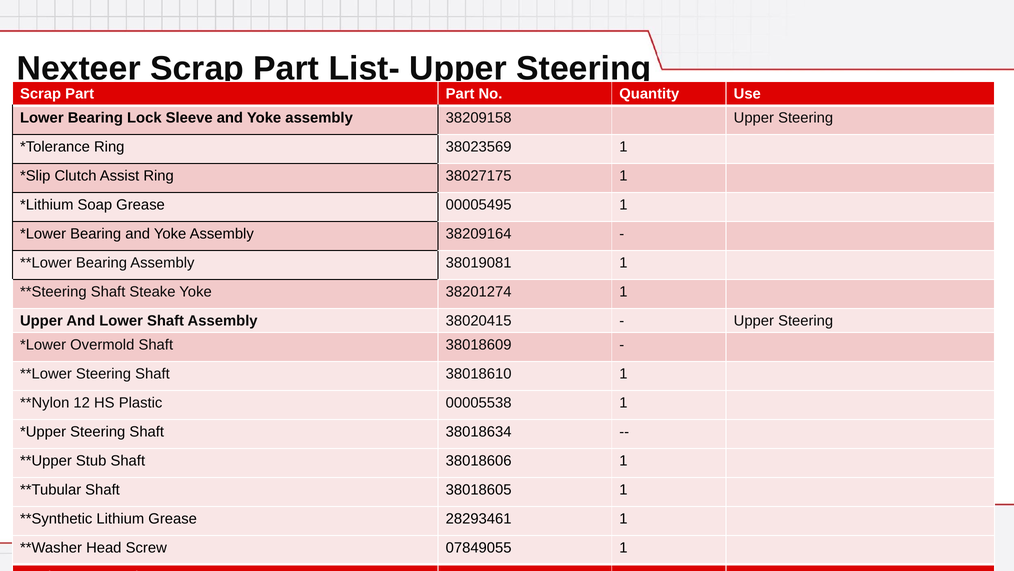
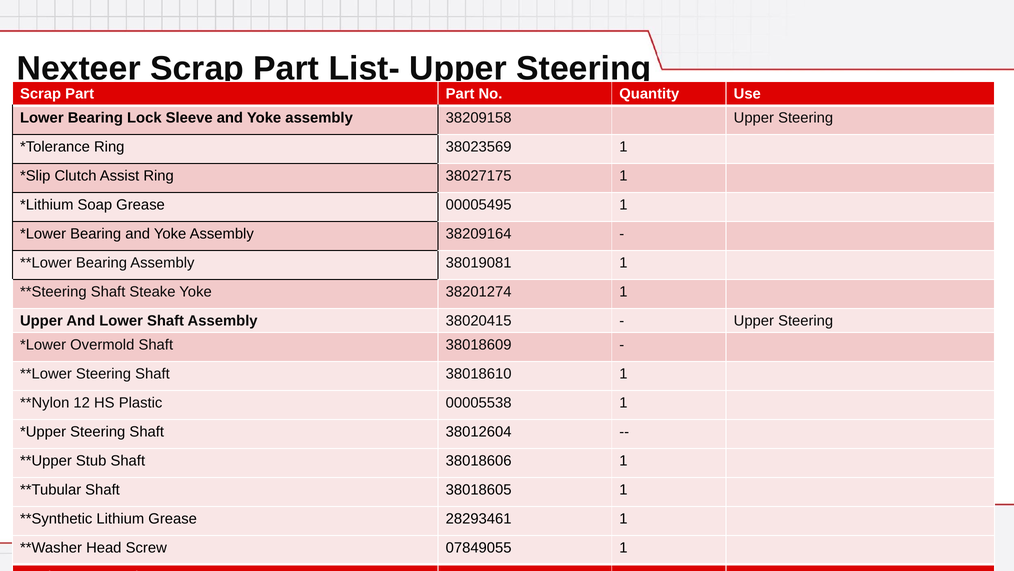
38018634: 38018634 -> 38012604 (479, 431)
